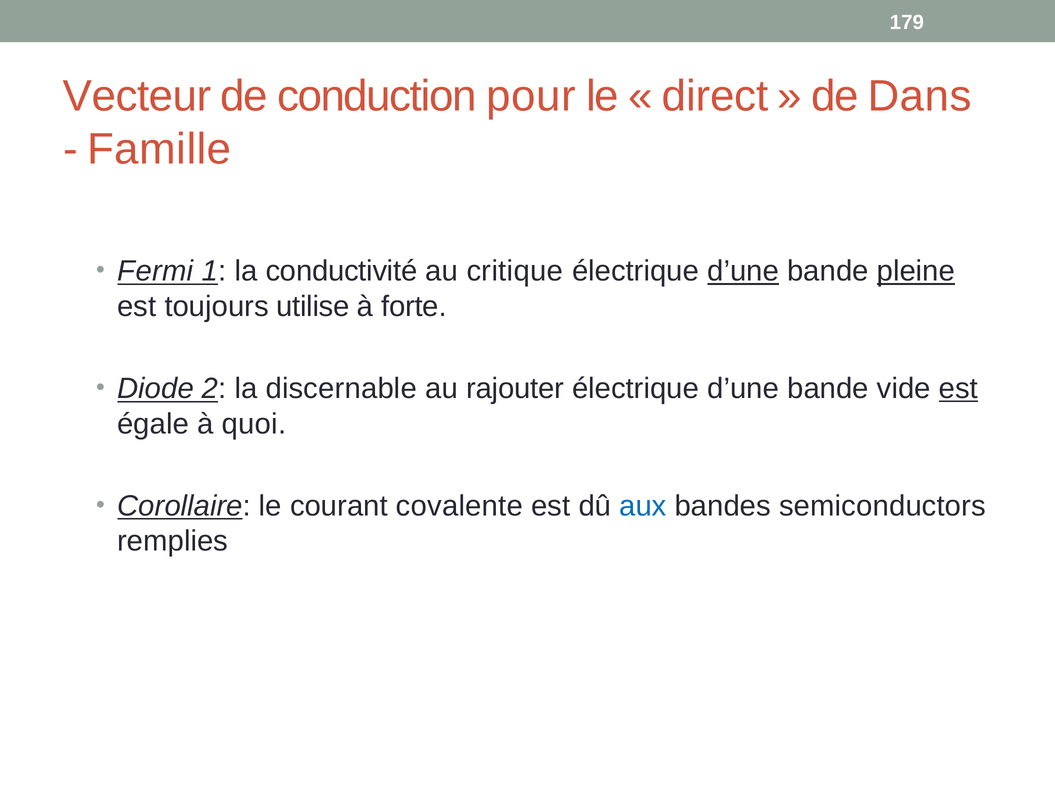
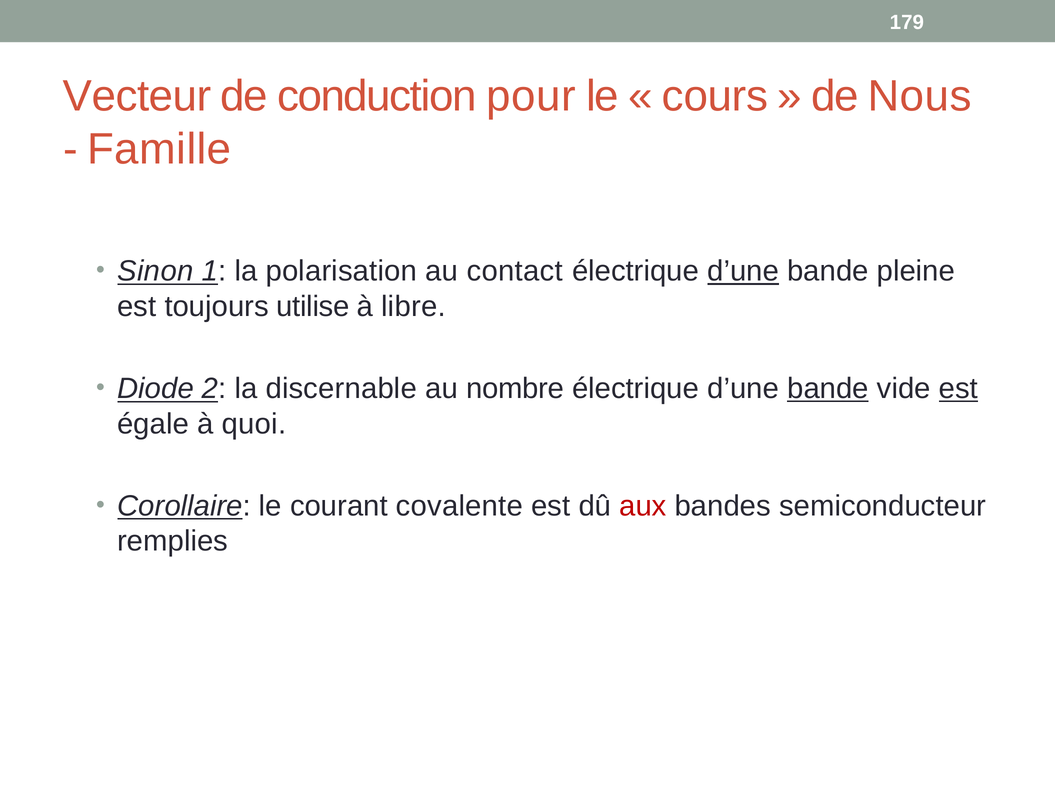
direct: direct -> cours (715, 96)
Dans: Dans -> Nous (920, 96)
Fermi: Fermi -> Sinon (155, 271)
conductivité: conductivité -> polarisation (341, 271)
critique: critique -> contact (515, 271)
pleine underline: present -> none (916, 271)
forte: forte -> libre (414, 306)
rajouter: rajouter -> nombre (515, 388)
bande underline: none -> present (828, 388)
aux colour: blue -> red (643, 506)
semiconductors: semiconductors -> semiconducteur (883, 506)
